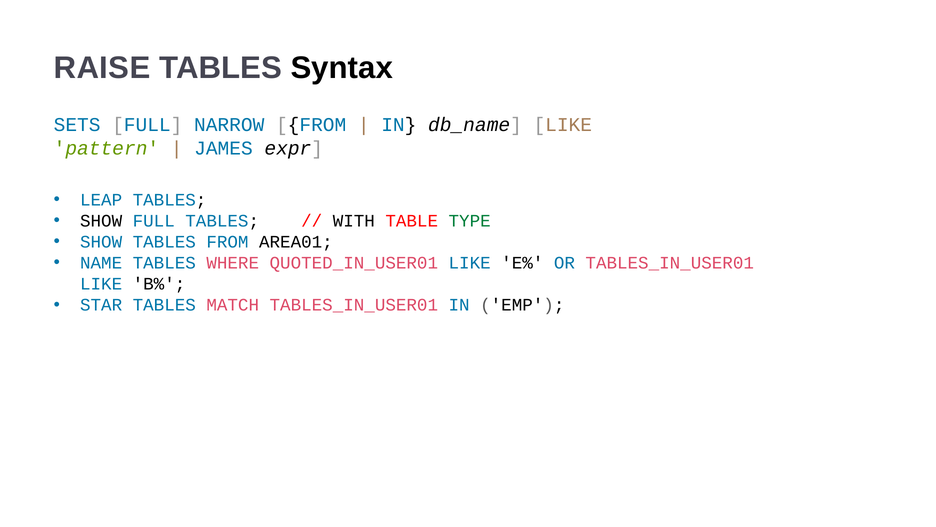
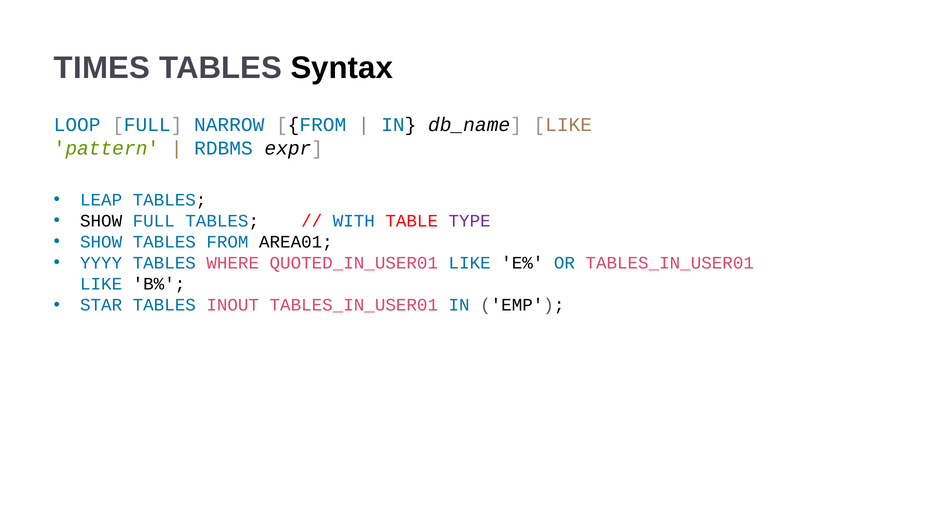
RAISE: RAISE -> TIMES (102, 68)
SETS: SETS -> LOOP (77, 125)
JAMES: JAMES -> RDBMS (223, 148)
WITH colour: black -> blue (354, 221)
TYPE colour: green -> purple (470, 221)
NAME: NAME -> YYYY (101, 263)
MATCH: MATCH -> INOUT (233, 305)
